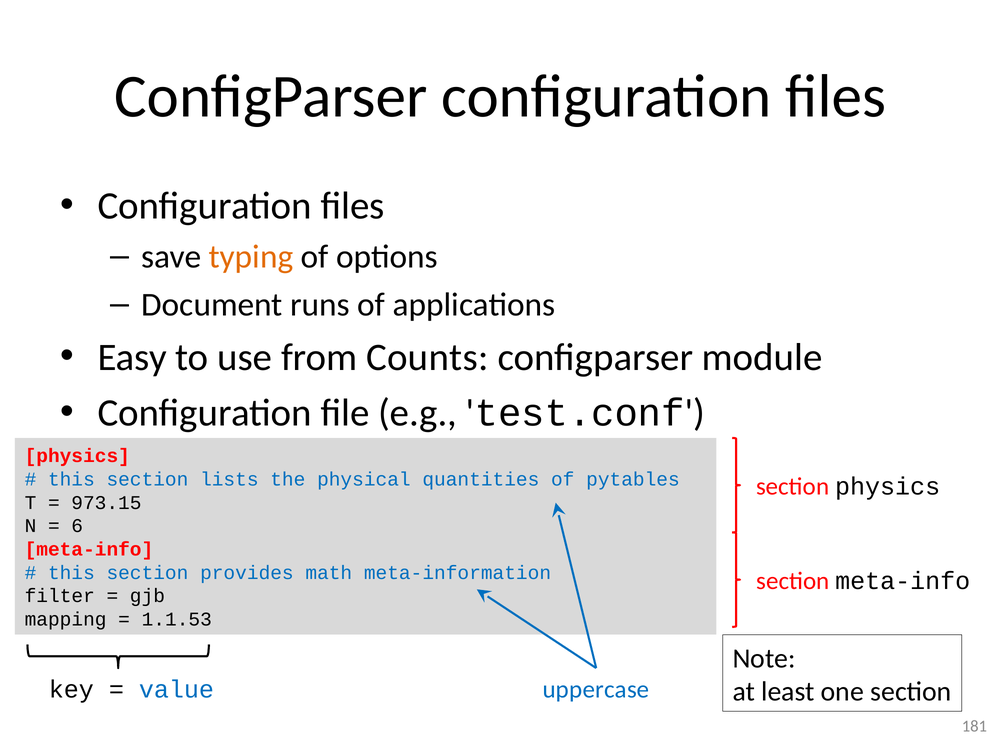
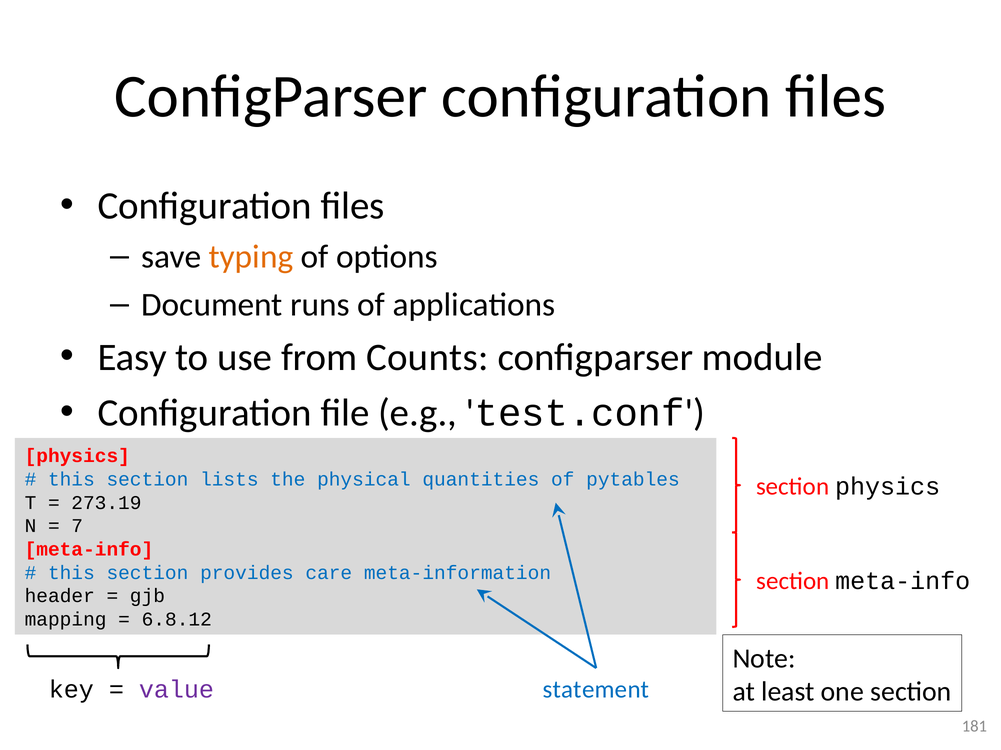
973.15: 973.15 -> 273.19 (106, 503)
6: 6 -> 7 (77, 526)
math: math -> care (329, 573)
filter: filter -> header (60, 597)
1.1.53: 1.1.53 -> 6.8.12 (177, 620)
uppercase: uppercase -> statement (596, 690)
value colour: blue -> purple (176, 690)
